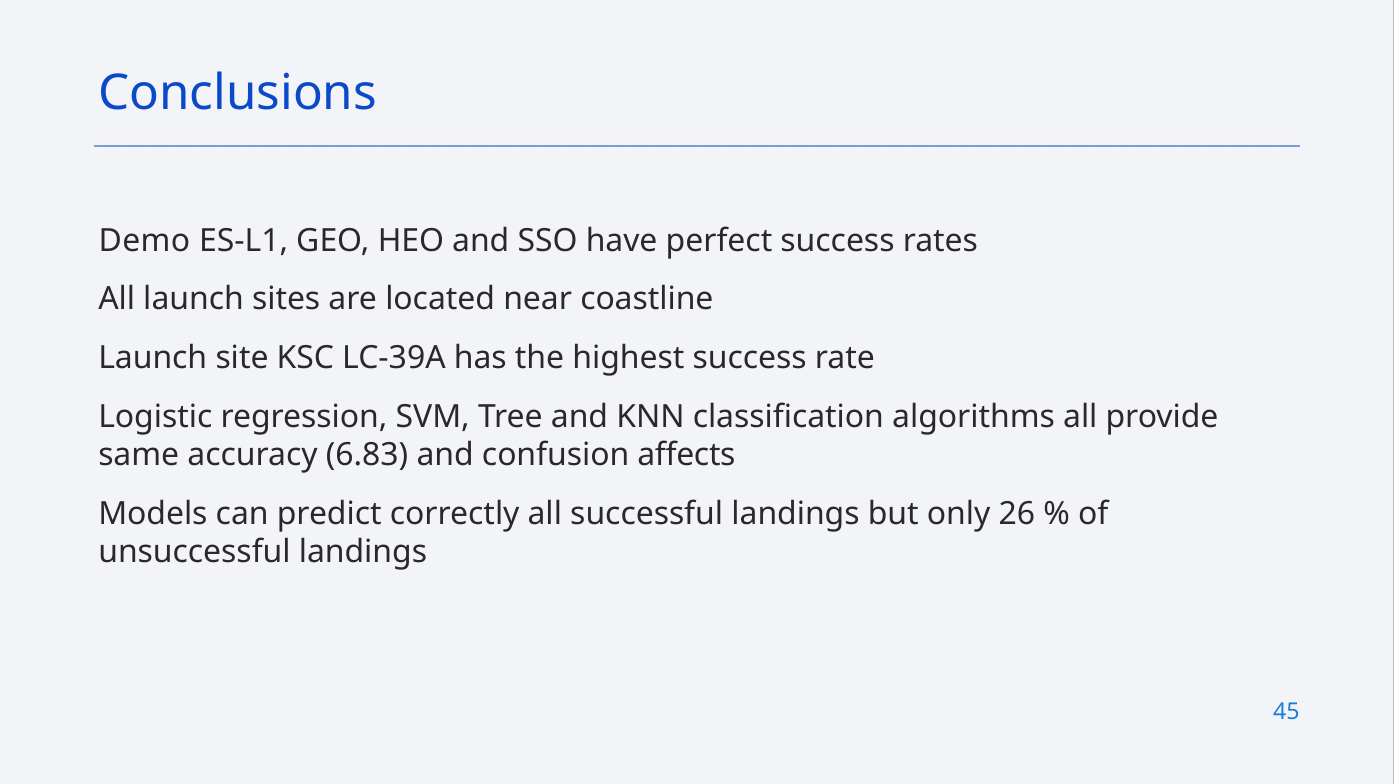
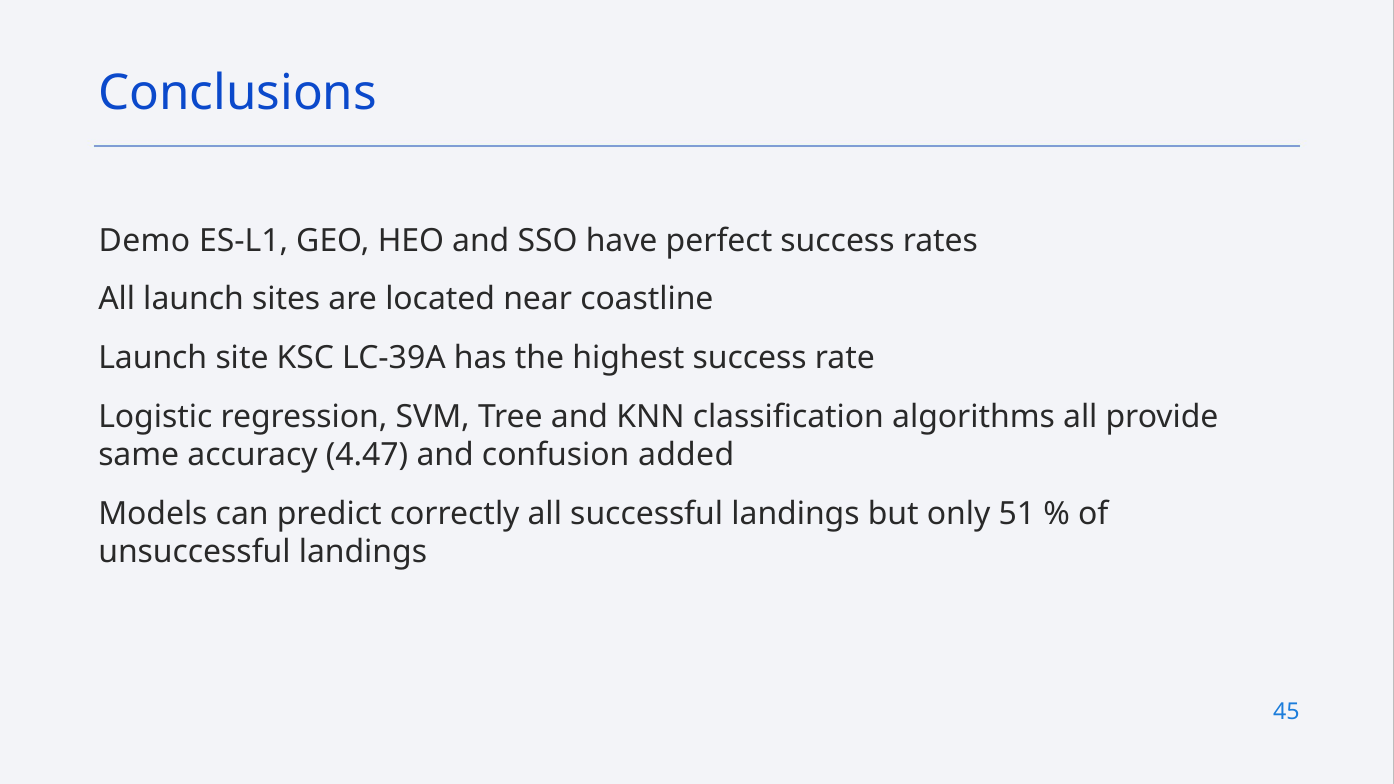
6.83: 6.83 -> 4.47 (367, 455)
affects: affects -> added (686, 455)
26: 26 -> 51 (1017, 514)
